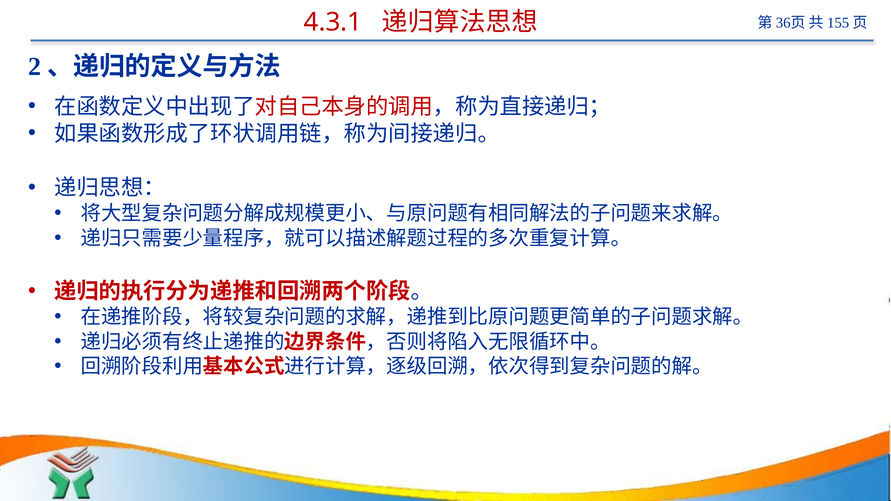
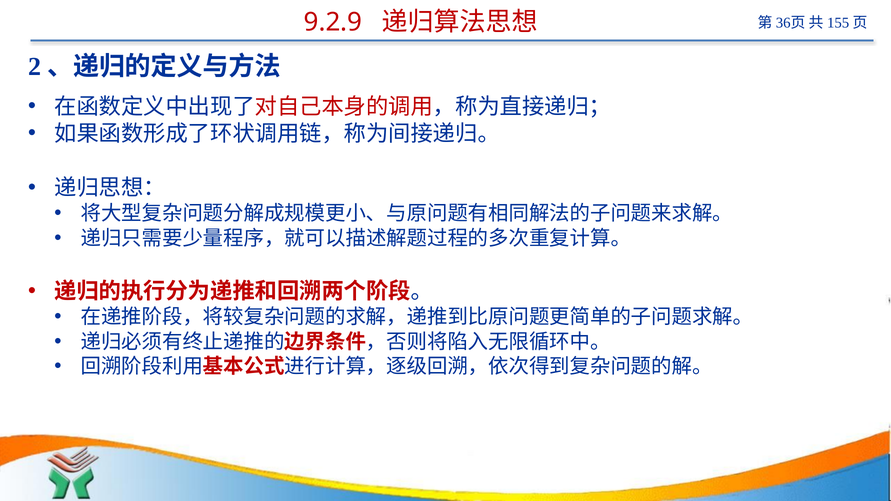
4.3.1: 4.3.1 -> 9.2.9 (333, 22)
